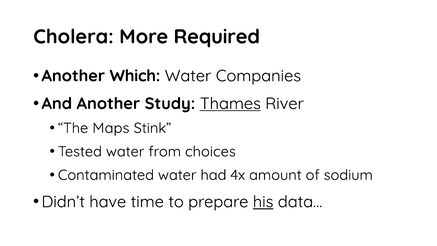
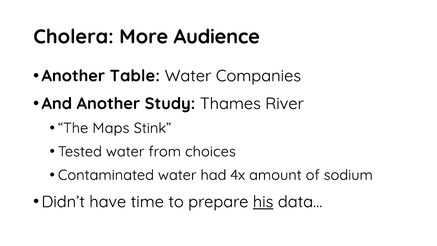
Required: Required -> Audience (217, 37)
Which: Which -> Table (135, 76)
Thames underline: present -> none (230, 104)
